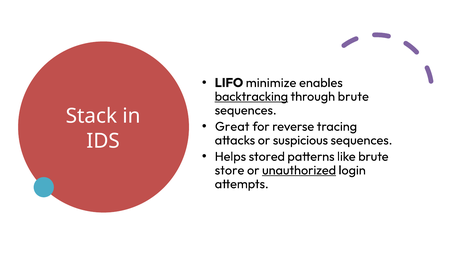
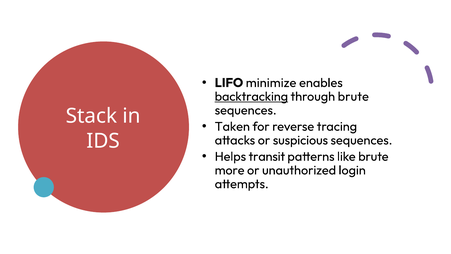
Great: Great -> Taken (232, 126)
stored: stored -> transit (267, 156)
store: store -> more (230, 170)
unauthorized underline: present -> none (299, 170)
